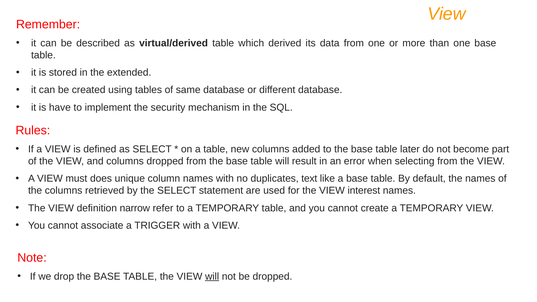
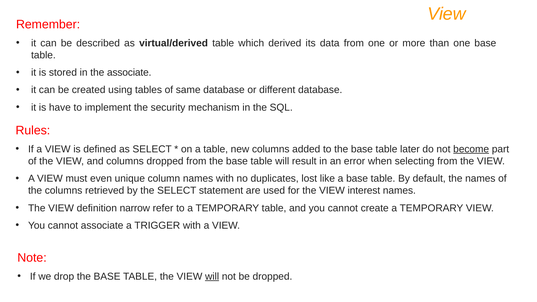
the extended: extended -> associate (129, 73)
become underline: none -> present (471, 149)
does: does -> even (101, 179)
text: text -> lost (309, 179)
